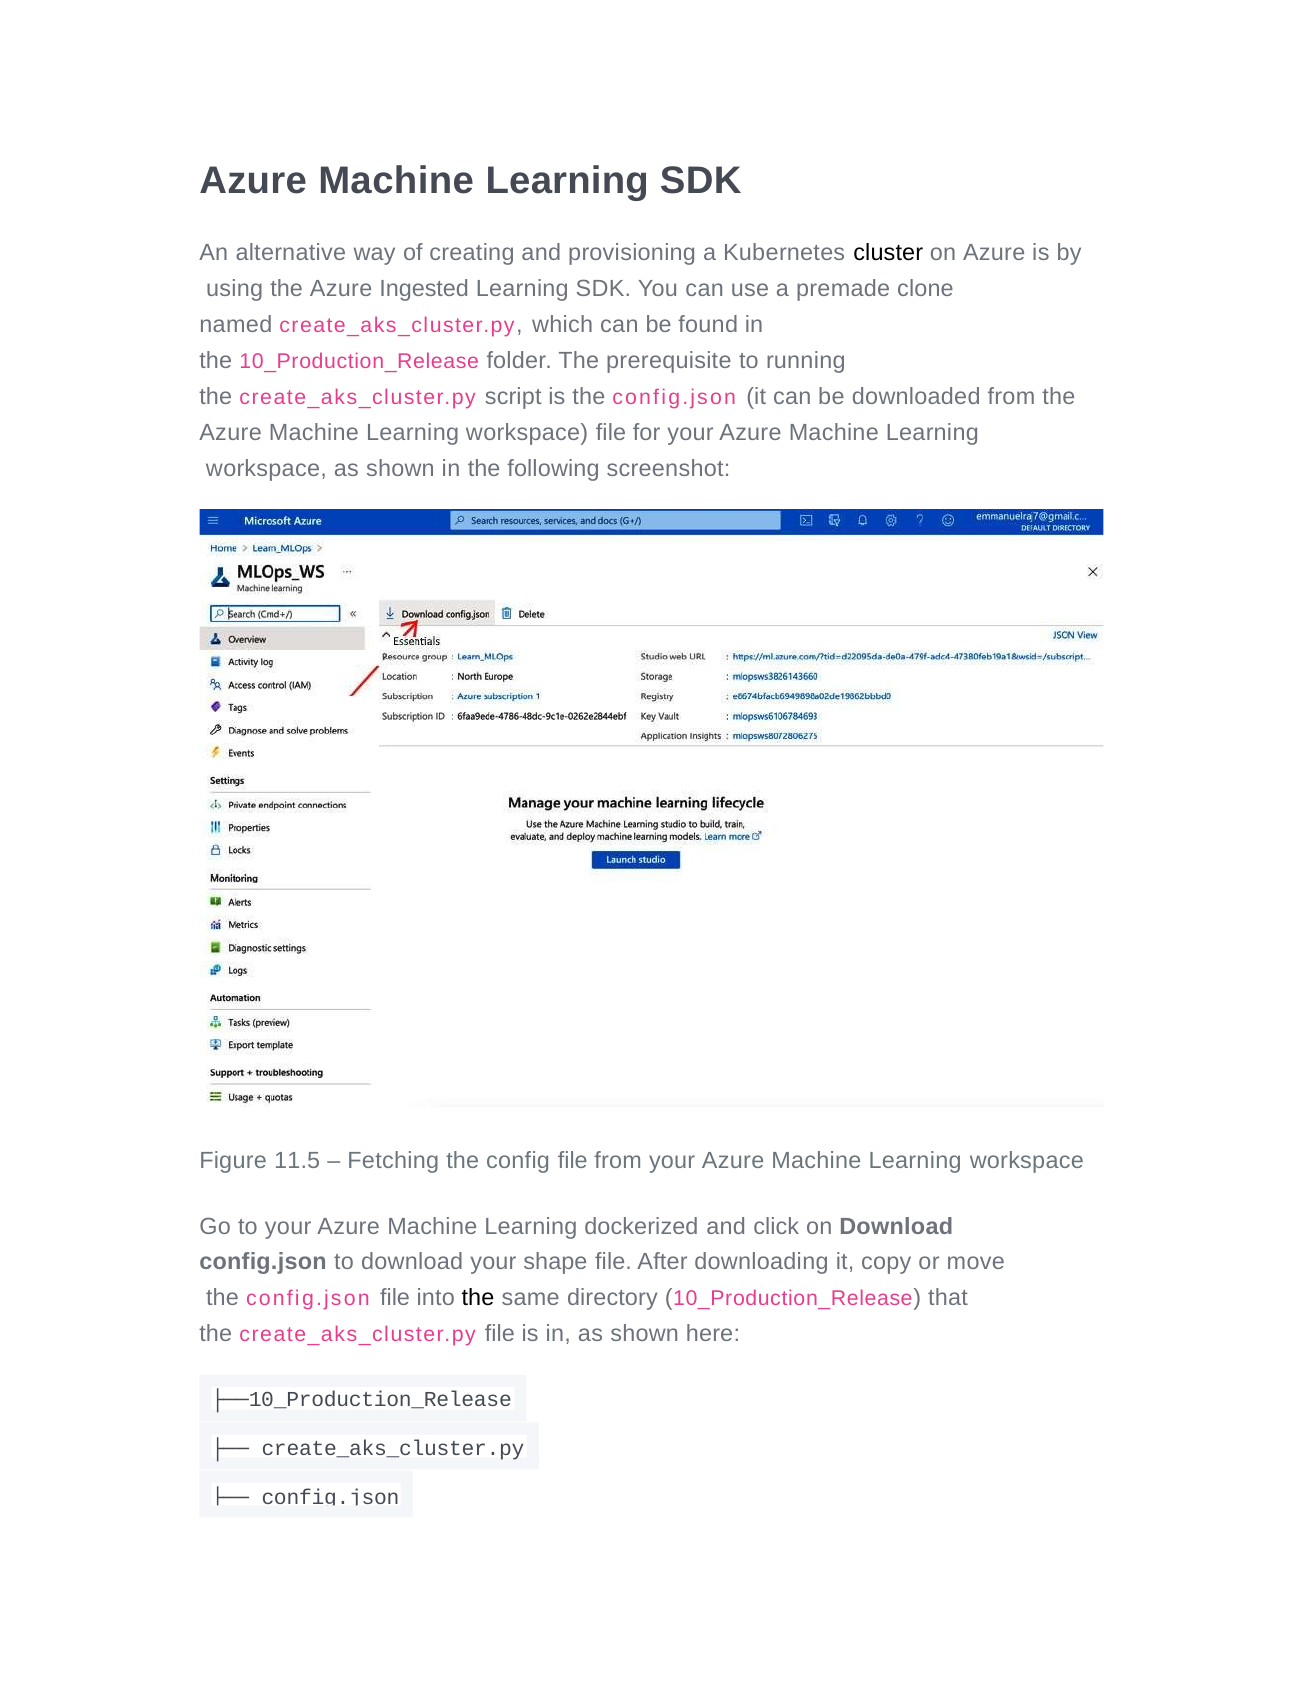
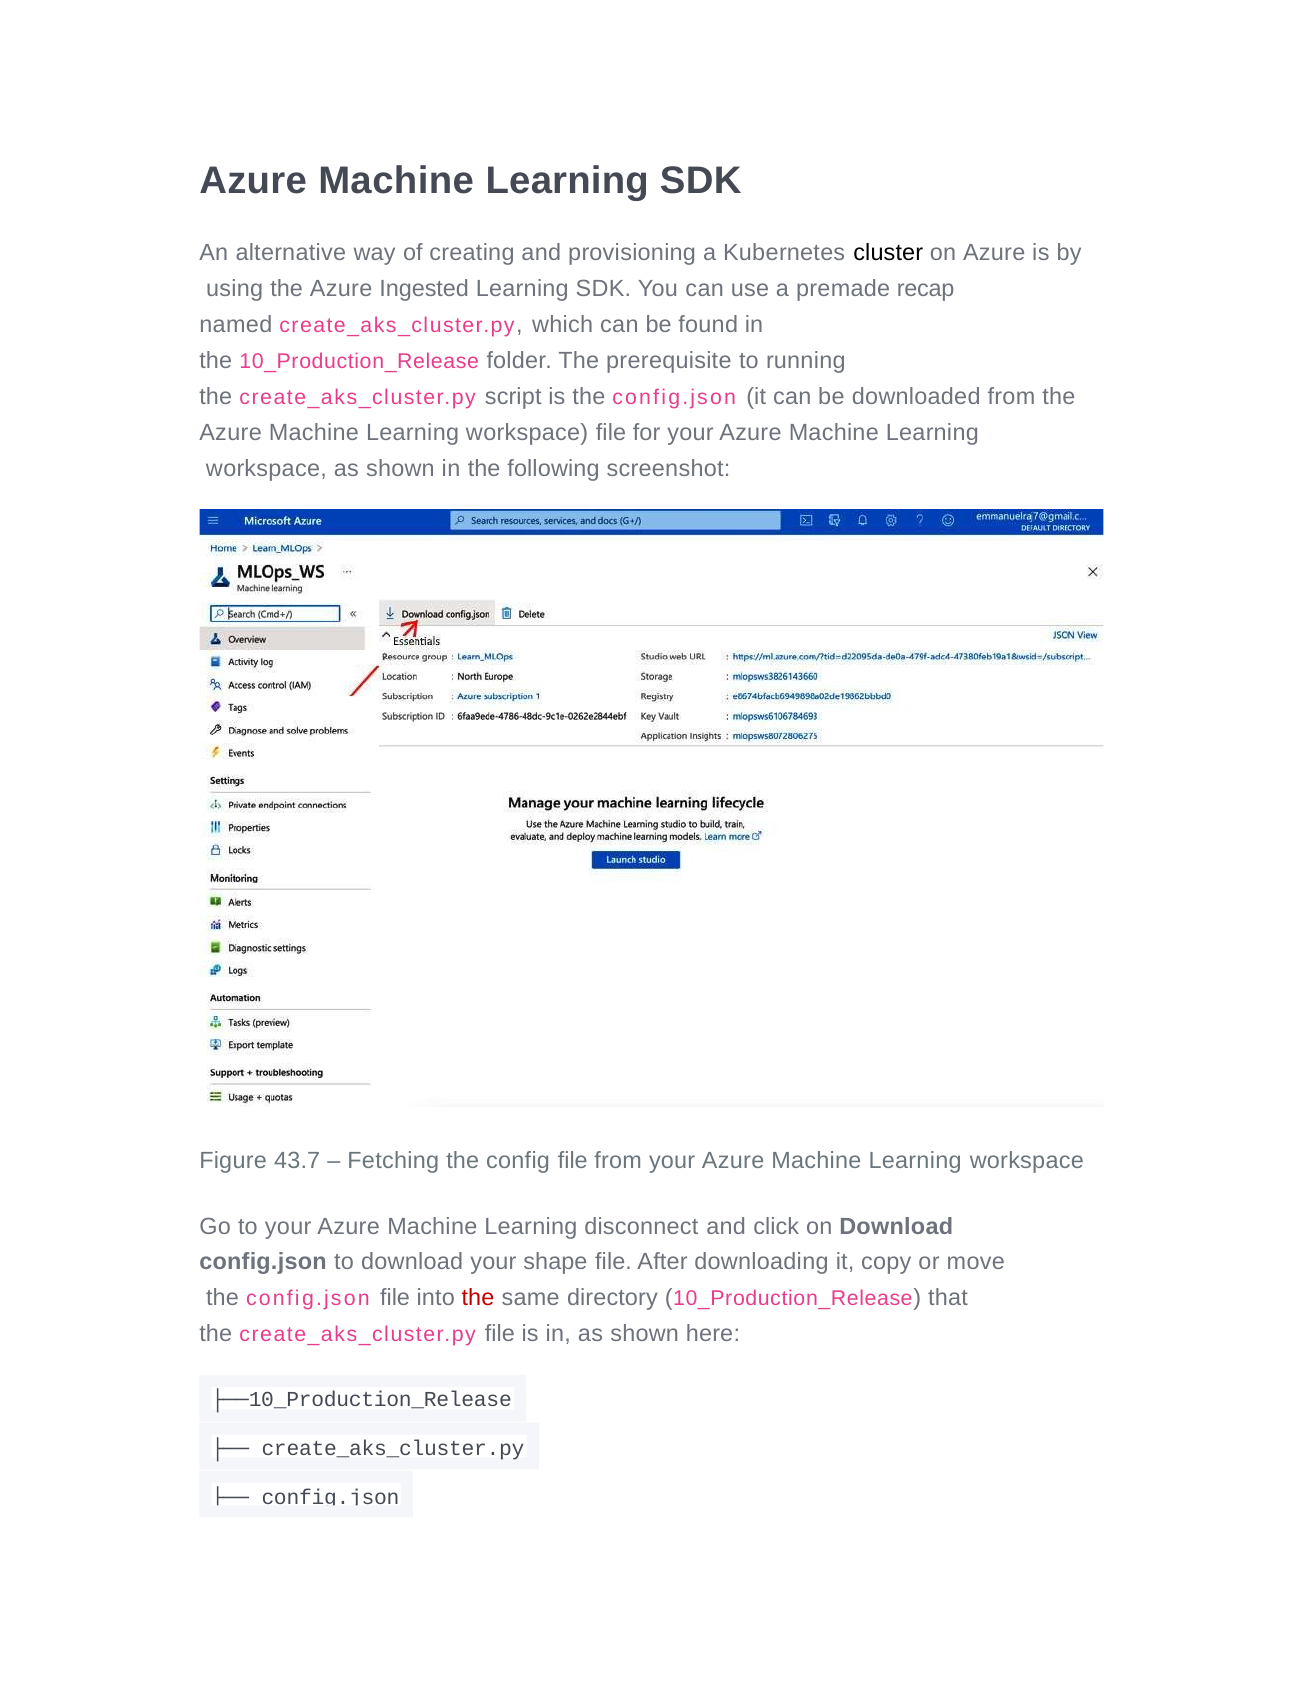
clone: clone -> recap (926, 288)
11.5: 11.5 -> 43.7 (297, 1161)
dockerized: dockerized -> disconnect (641, 1226)
the colour: black -> red (478, 1297)
